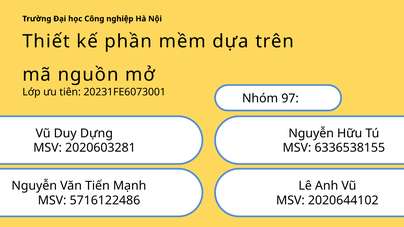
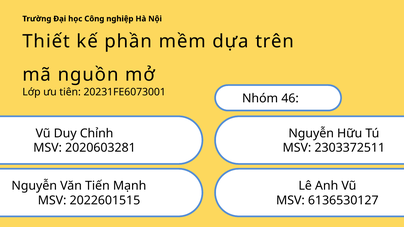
97: 97 -> 46 (290, 99)
Dựng: Dựng -> Chỉnh (97, 134)
6336538155: 6336538155 -> 2303372511 (350, 148)
5716122486: 5716122486 -> 2022601515 (105, 201)
2020644102: 2020644102 -> 6136530127 (343, 201)
